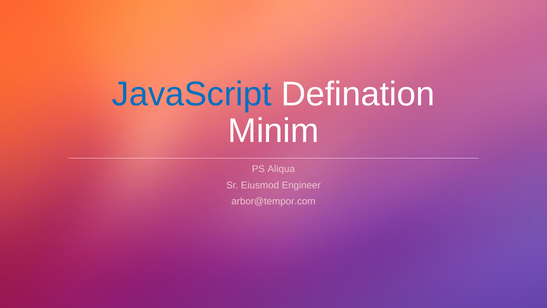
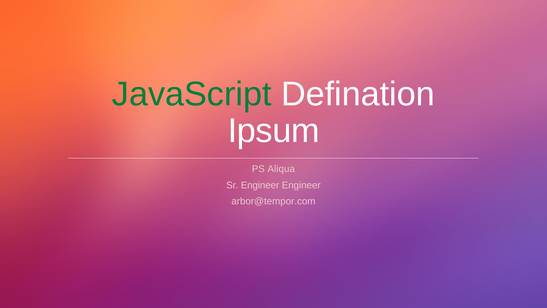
JavaScript colour: blue -> green (192, 94)
Minim: Minim -> Ipsum (274, 131)
Sr Eiusmod: Eiusmod -> Engineer (260, 185)
